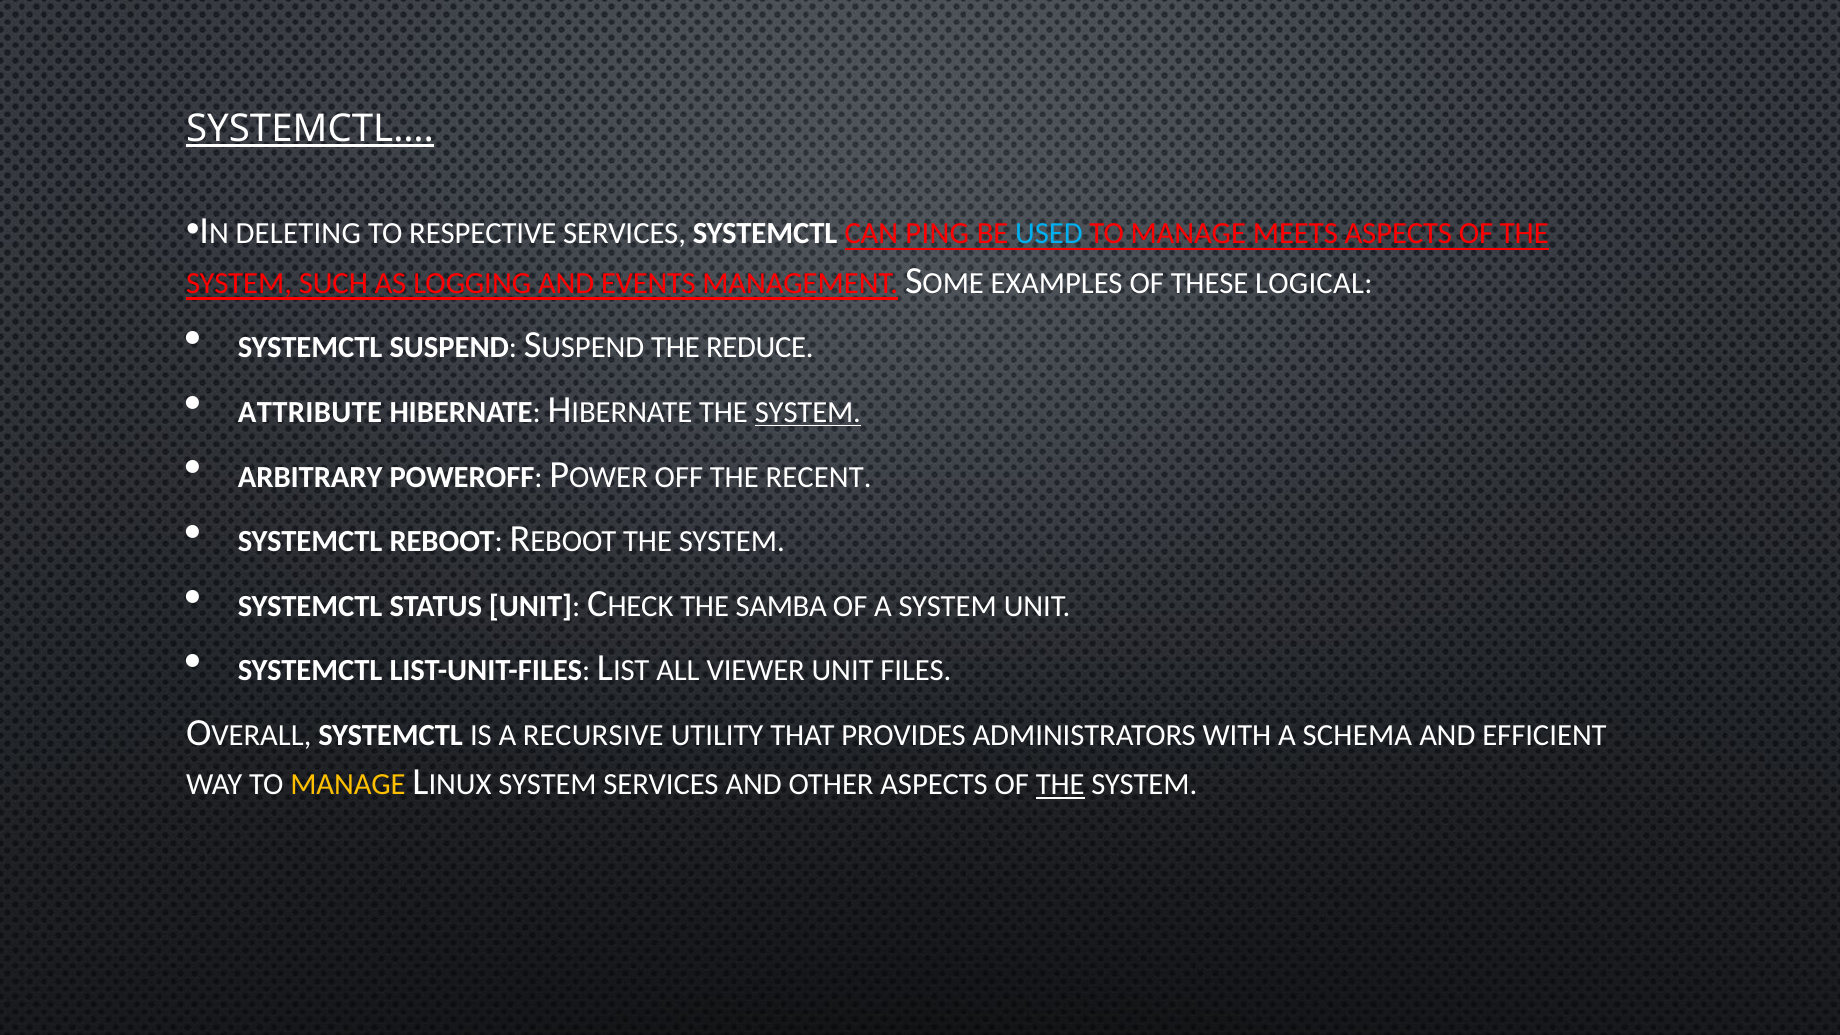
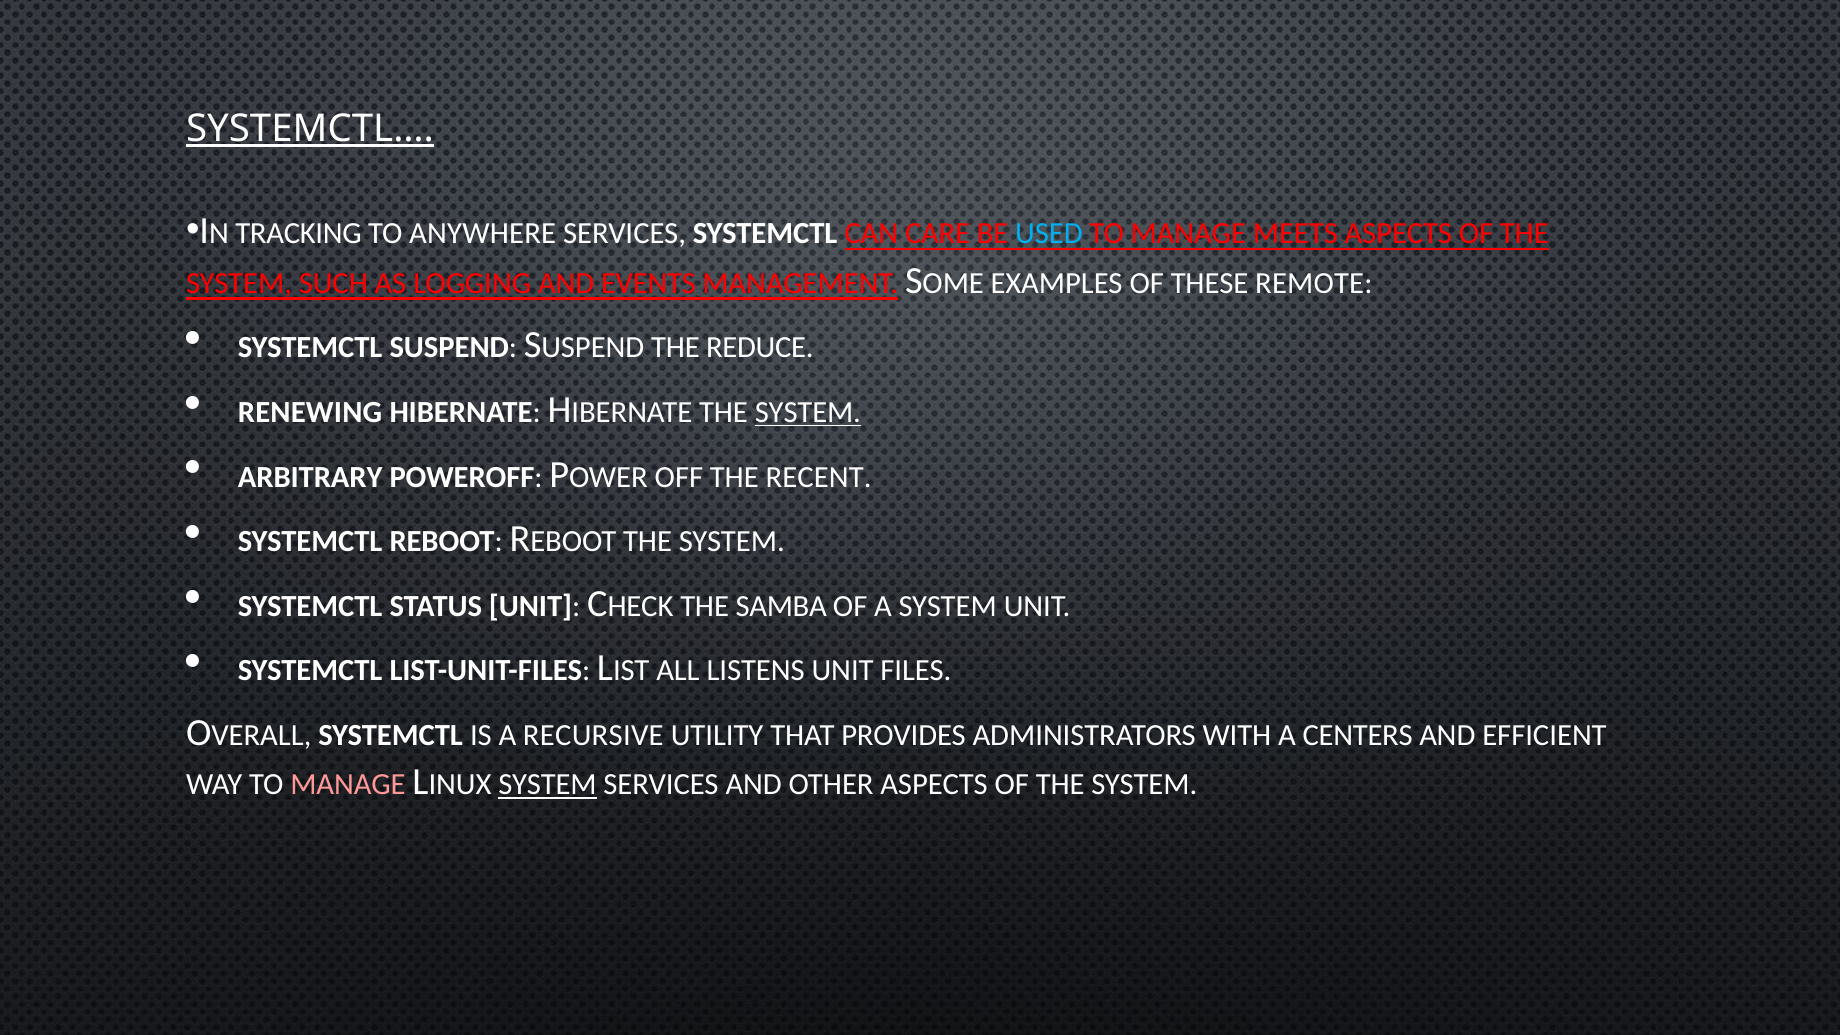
DELETING: DELETING -> TRACKING (299, 234)
RESPECTIVE: RESPECTIVE -> ANYWHERE (483, 234)
PING: PING -> CARE (937, 234)
LOGICAL: LOGICAL -> REMOTE (1314, 283)
ATTRIBUTE: ATTRIBUTE -> RENEWING (310, 412)
VIEWER: VIEWER -> LISTENS (756, 671)
SCHEMA: SCHEMA -> CENTERS (1358, 735)
MANAGE colour: yellow -> pink (348, 785)
SYSTEM underline: none -> present (547, 785)
THE underline: present -> none (1060, 785)
